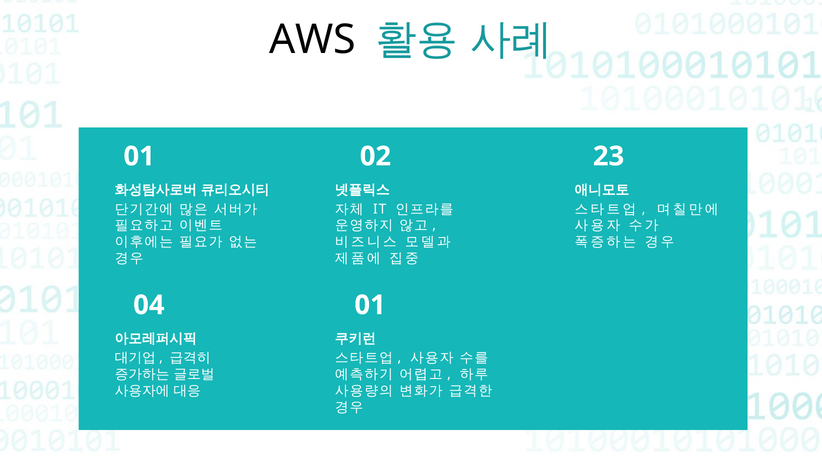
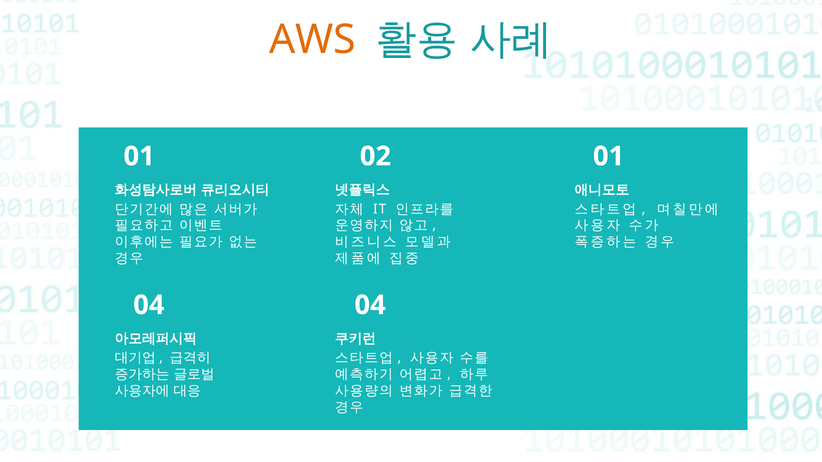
AWS colour: black -> orange (313, 40)
02 23: 23 -> 01 (609, 156)
04 01: 01 -> 04 (370, 305)
